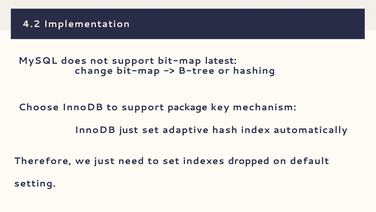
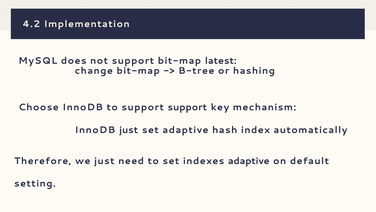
support package: package -> support (187, 107)
indexes dropped: dropped -> adaptive (249, 161)
